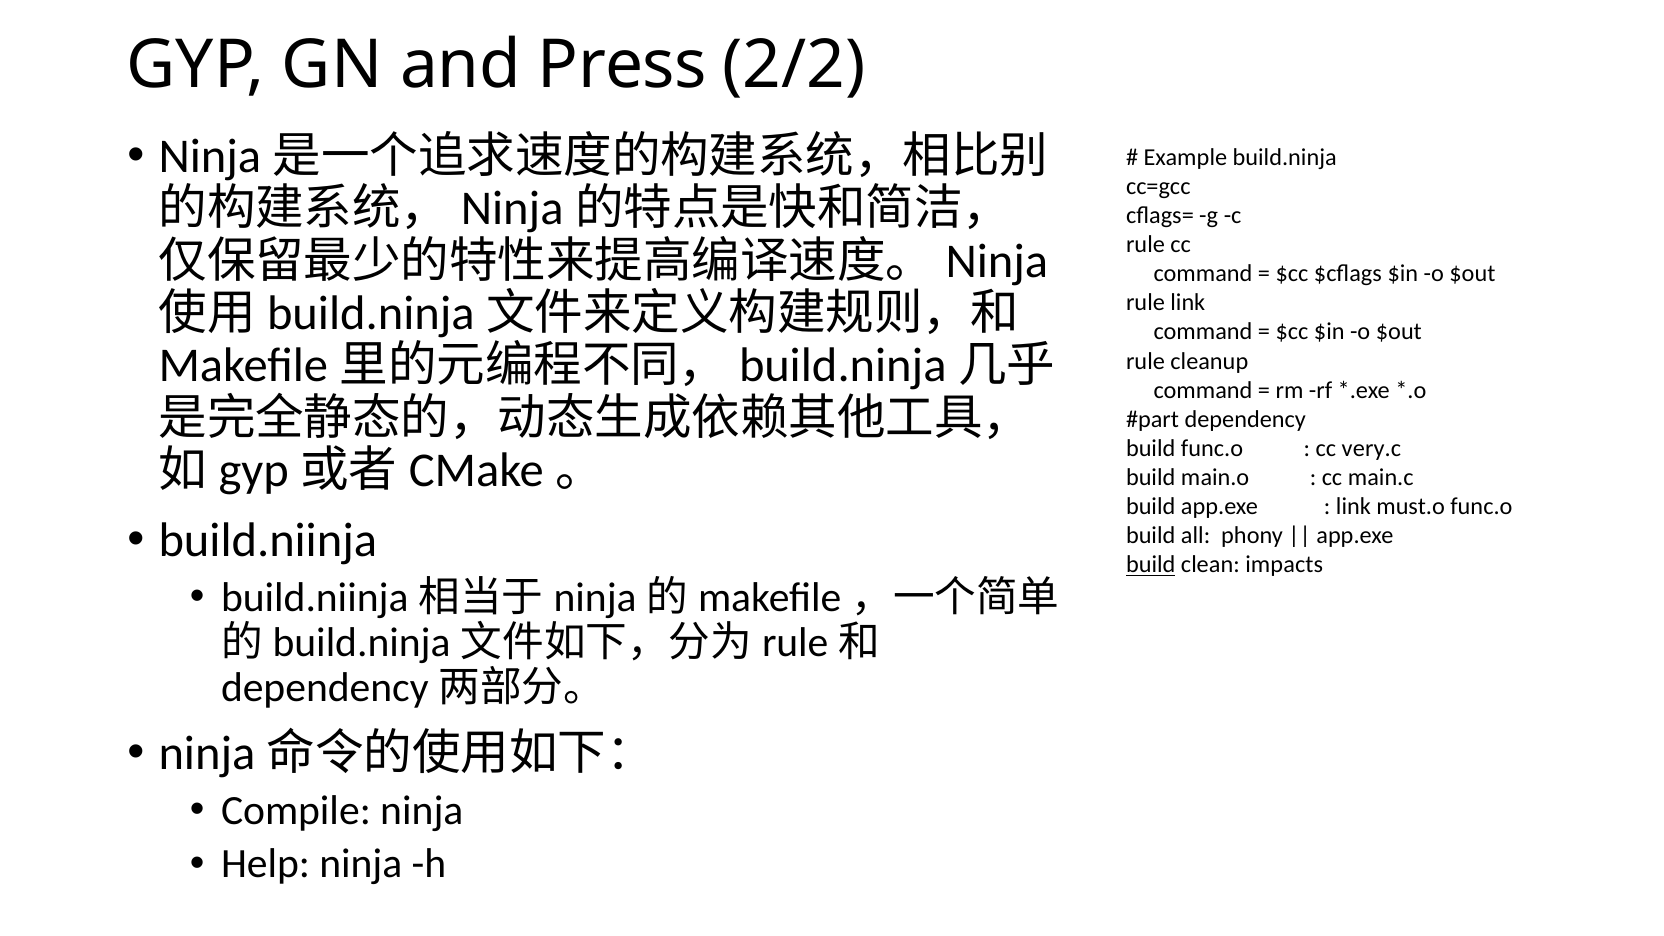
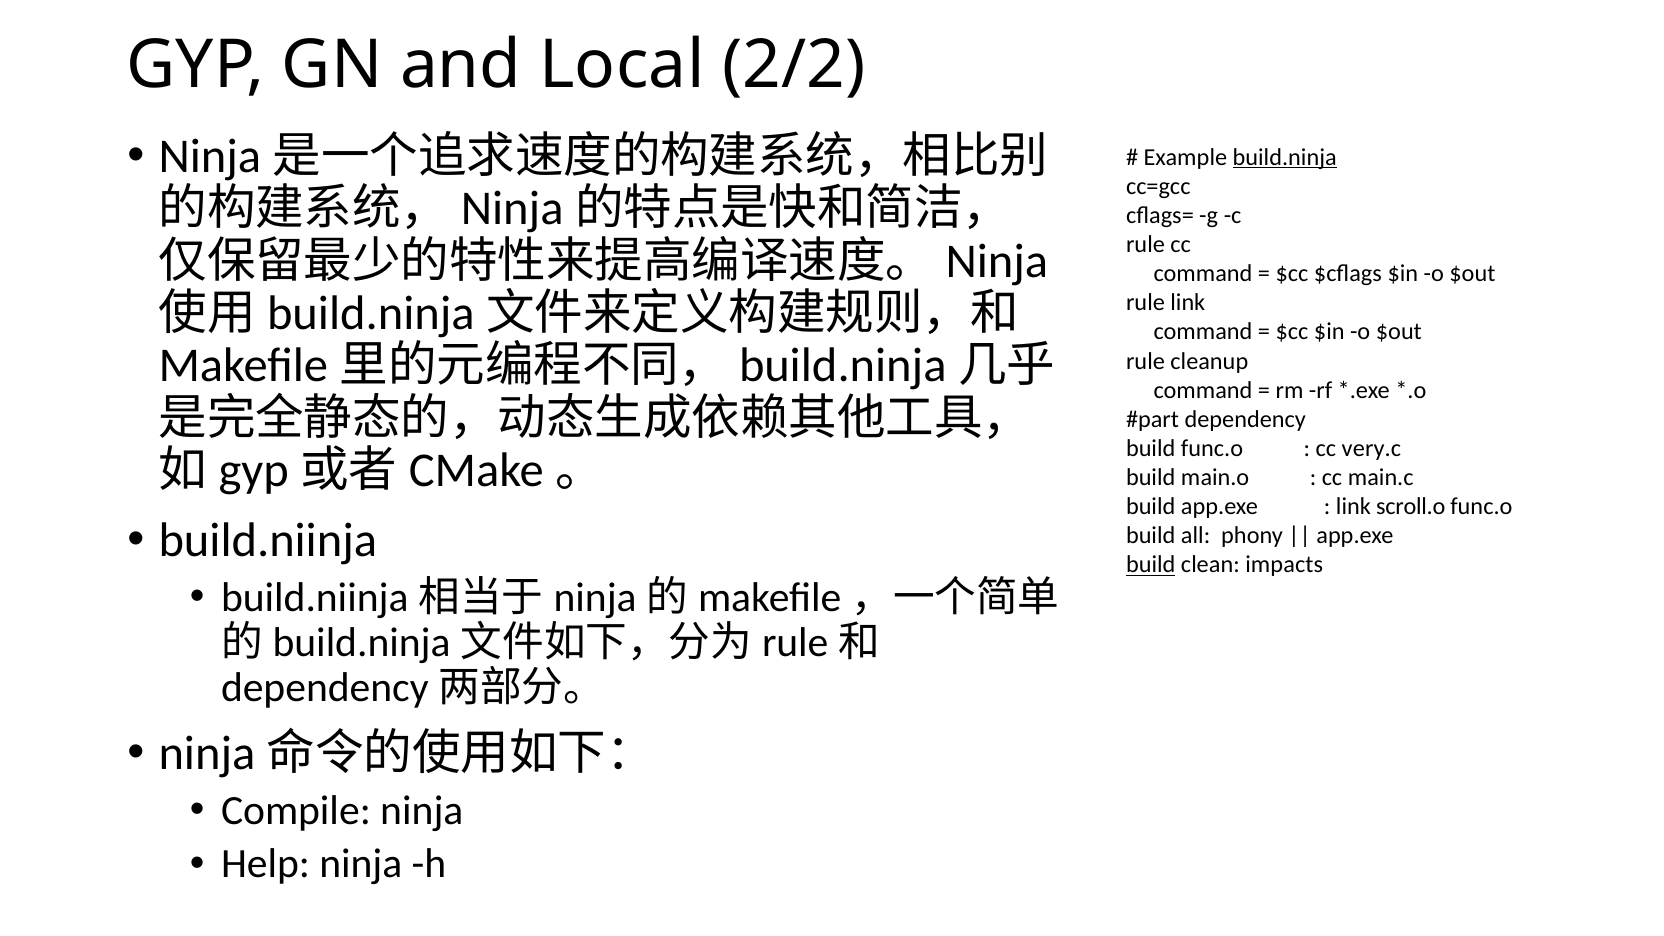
Press: Press -> Local (622, 65)
build.ninja underline: none -> present (1285, 157)
must.o: must.o -> scroll.o (1411, 507)
